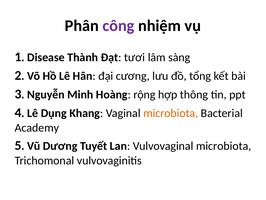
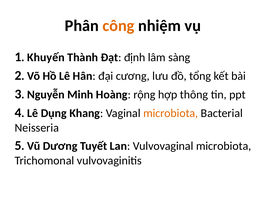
công colour: purple -> orange (119, 26)
Disease: Disease -> Khuyến (46, 57)
tươi: tươi -> định (135, 57)
Academy: Academy -> Neisseria (37, 127)
